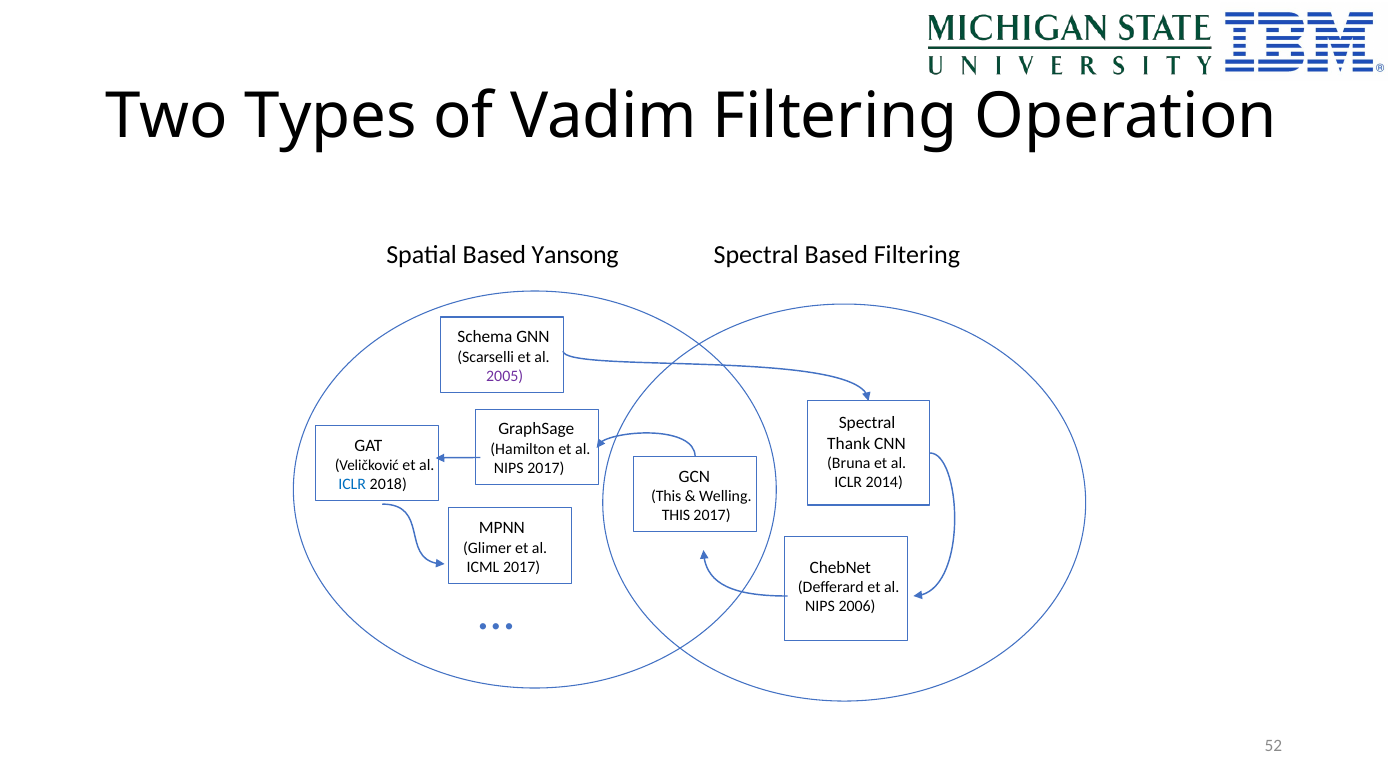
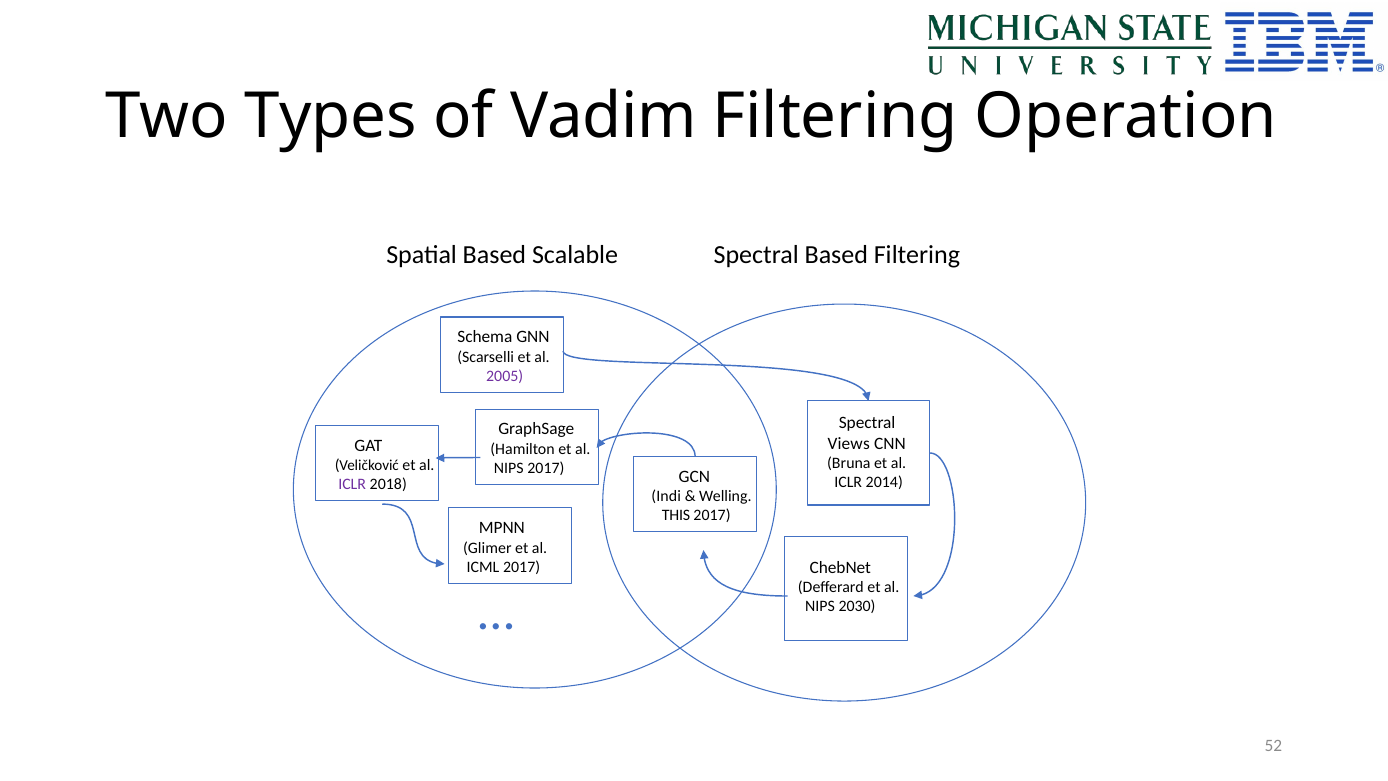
Yansong: Yansong -> Scalable (575, 255)
Thank: Thank -> Views (849, 443)
ICLR colour: blue -> purple (352, 484)
This: This -> Indi (666, 496)
2006: 2006 -> 2030 (857, 606)
